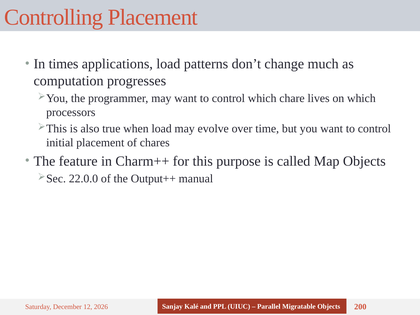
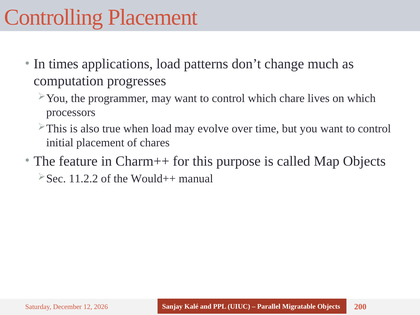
22.0.0: 22.0.0 -> 11.2.2 (83, 179)
Output++: Output++ -> Would++ (153, 179)
